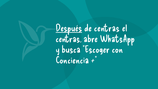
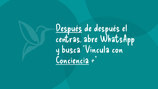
de centras: centras -> después (107, 28)
Escoger: Escoger -> Vincula (96, 49)
Conciencia underline: none -> present (72, 60)
